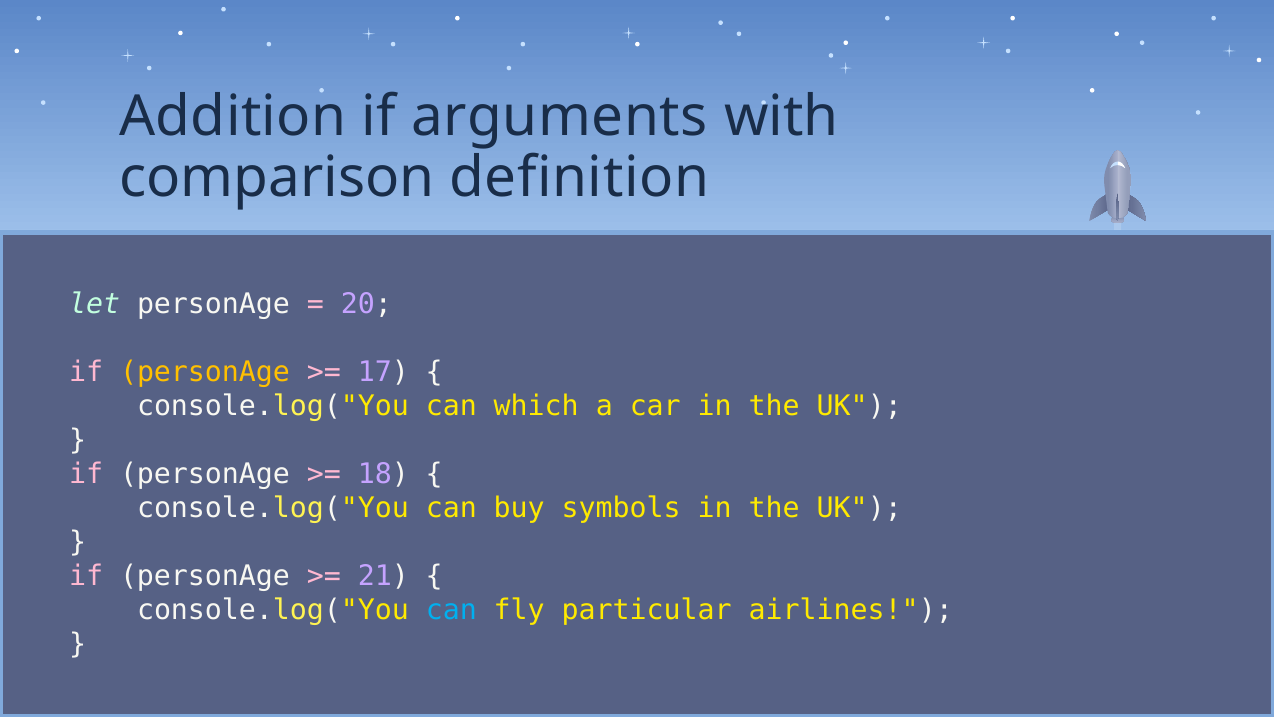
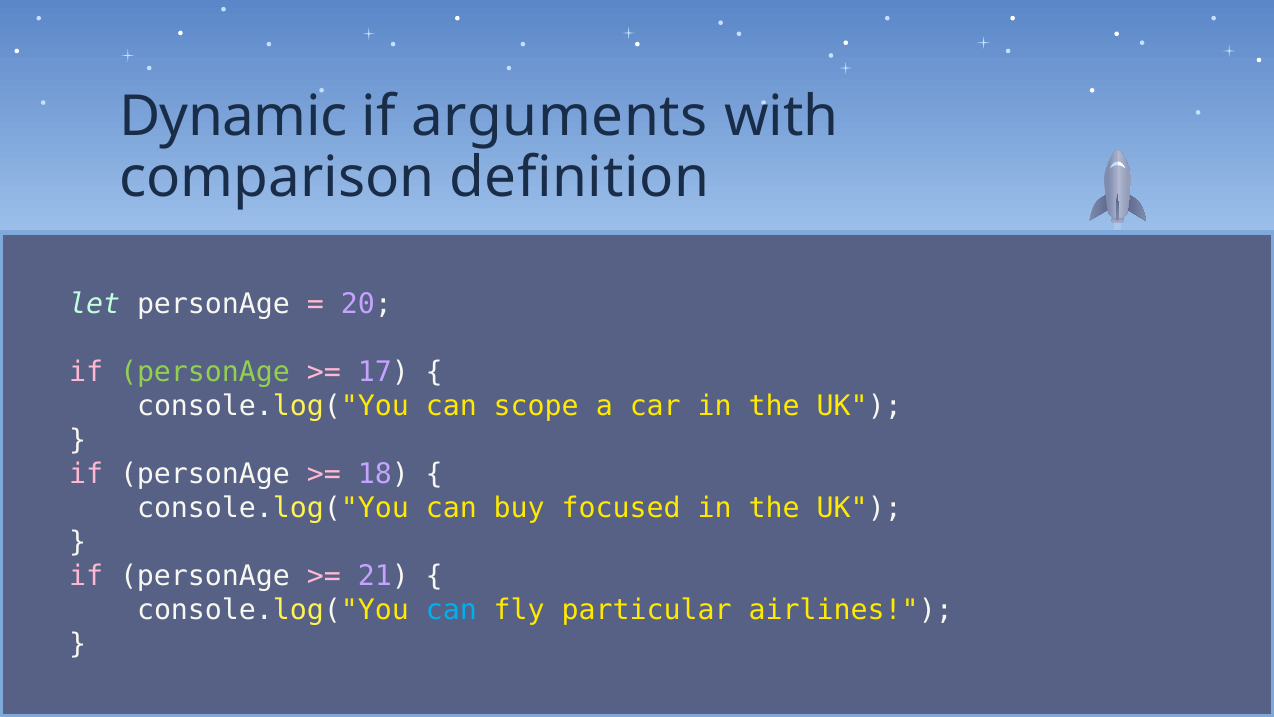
Addition: Addition -> Dynamic (233, 117)
personAge colour: yellow -> light green (205, 372)
which: which -> scope (536, 406)
symbols: symbols -> focused (621, 508)
